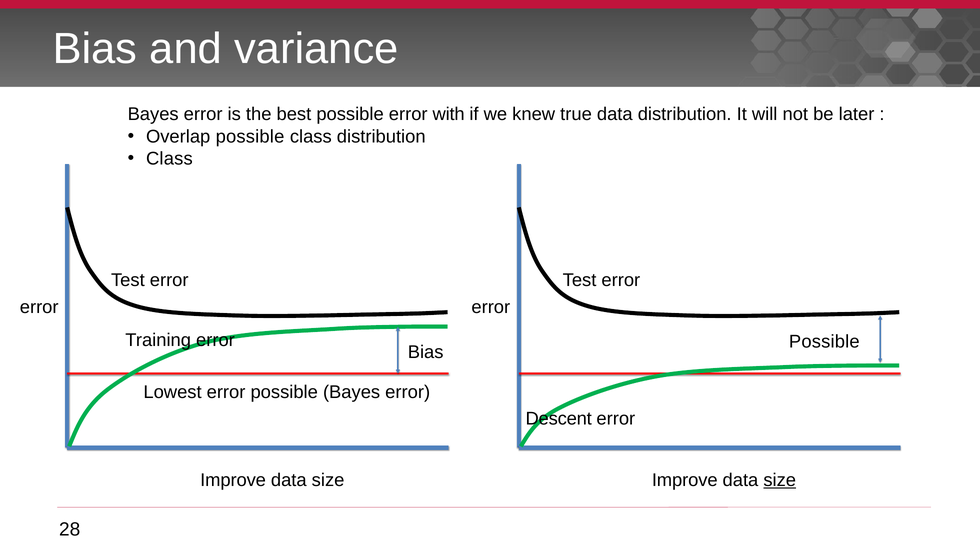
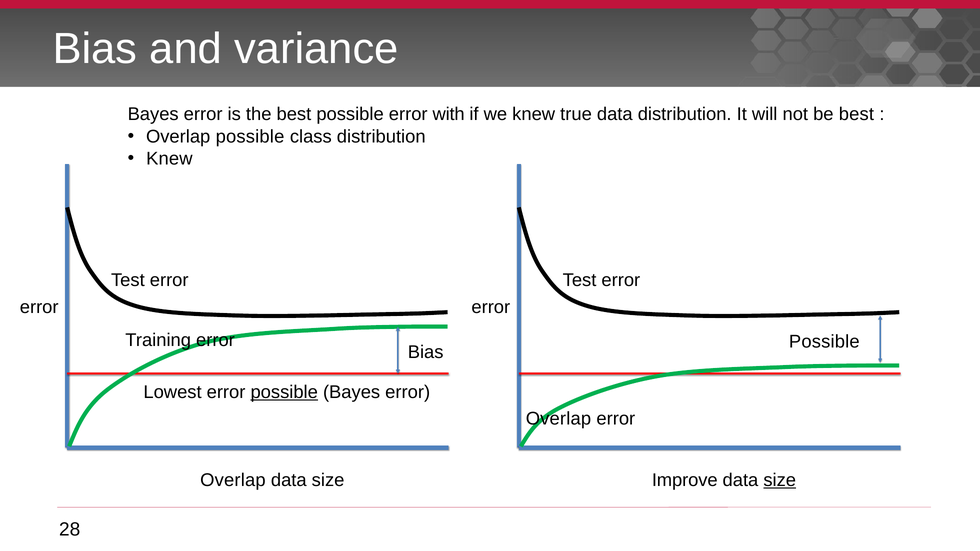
be later: later -> best (856, 114)
Class: Class -> Knew (169, 159)
possible underline: none -> present (284, 392)
Descent: Descent -> Overlap (558, 419)
Improve: Improve -> Overlap (233, 481)
